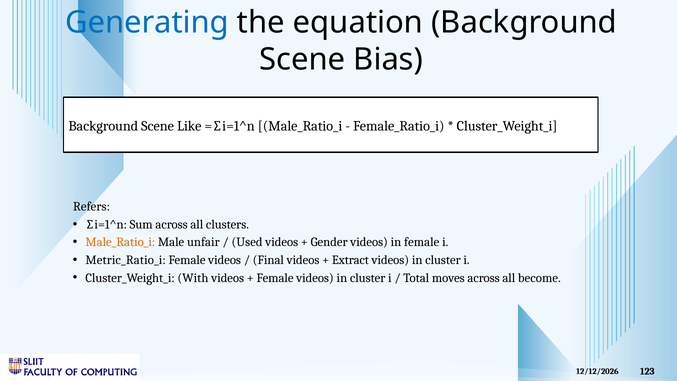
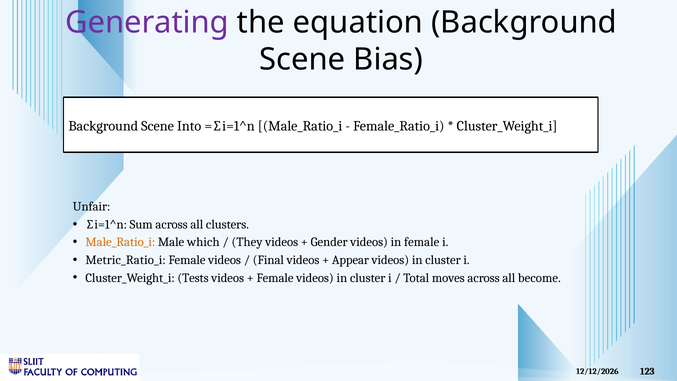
Generating colour: blue -> purple (147, 22)
Like: Like -> Into (189, 126)
Refers: Refers -> Unfair (92, 207)
unfair: unfair -> which (203, 242)
Used: Used -> They (247, 242)
Extract: Extract -> Appear (350, 260)
With: With -> Tests (193, 278)
